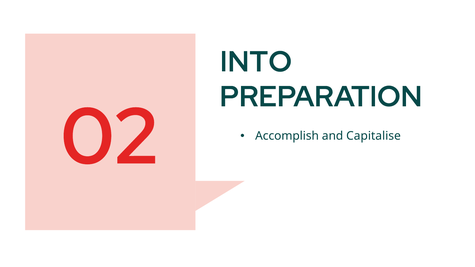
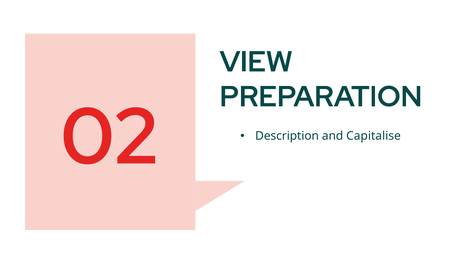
INTO: INTO -> VIEW (256, 62)
Accomplish: Accomplish -> Description (287, 136)
